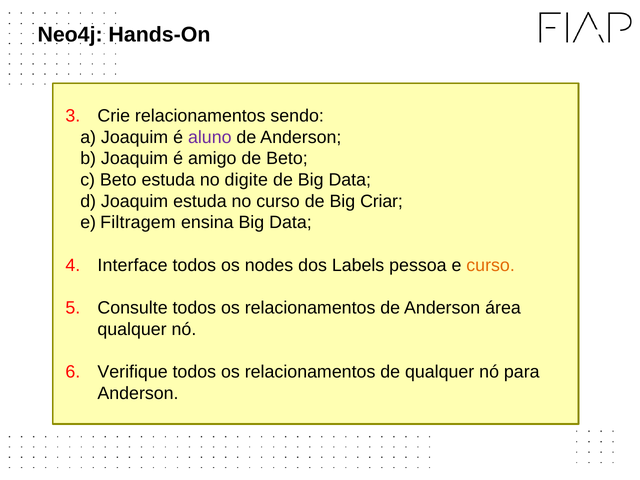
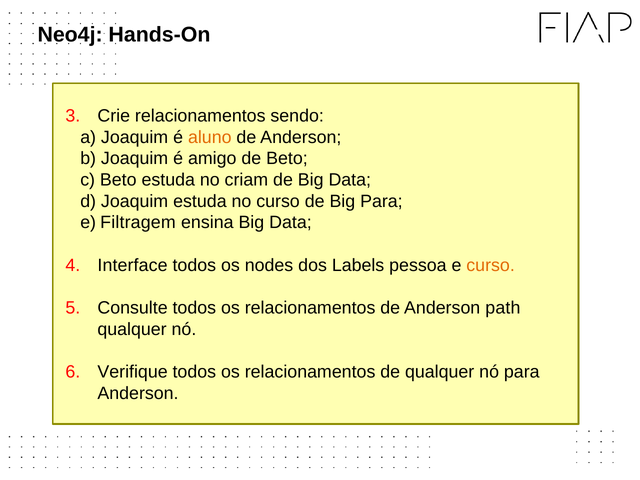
aluno colour: purple -> orange (210, 137)
digite: digite -> criam (246, 180)
Big Criar: Criar -> Para (381, 201)
área: área -> path (503, 308)
